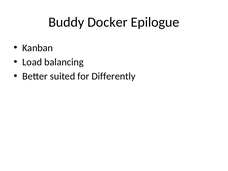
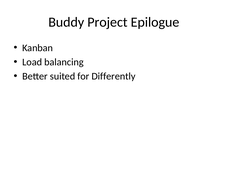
Docker: Docker -> Project (107, 22)
